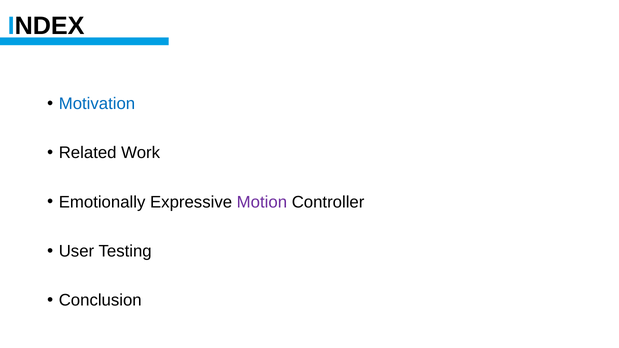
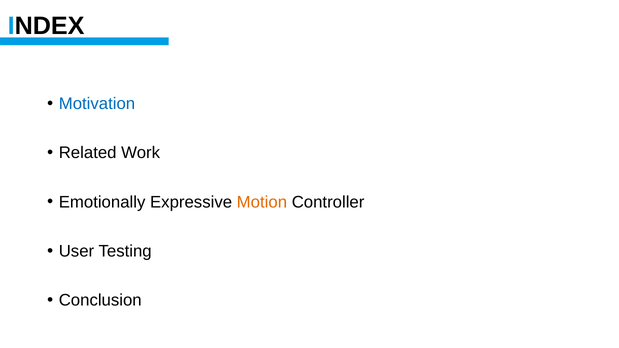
Motion colour: purple -> orange (262, 202)
